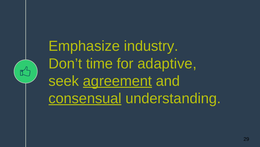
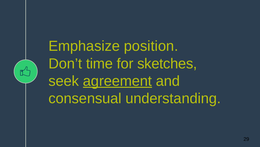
industry: industry -> position (151, 46)
adaptive: adaptive -> sketches (167, 63)
consensual underline: present -> none (85, 98)
